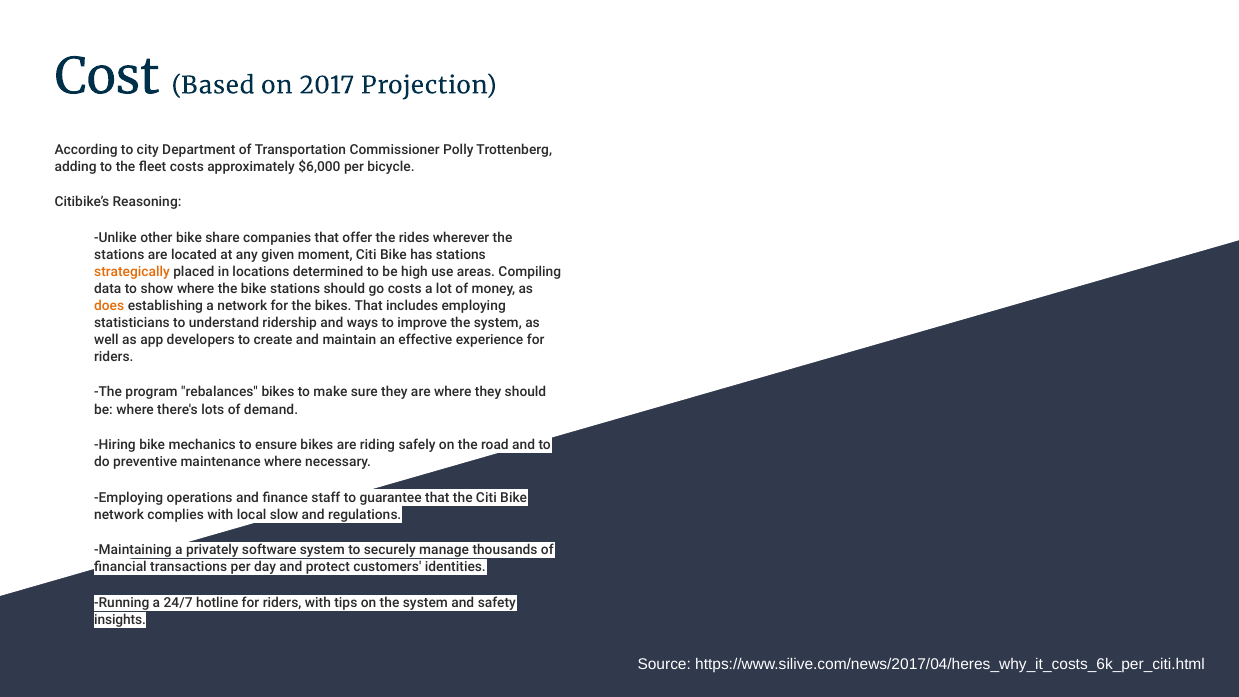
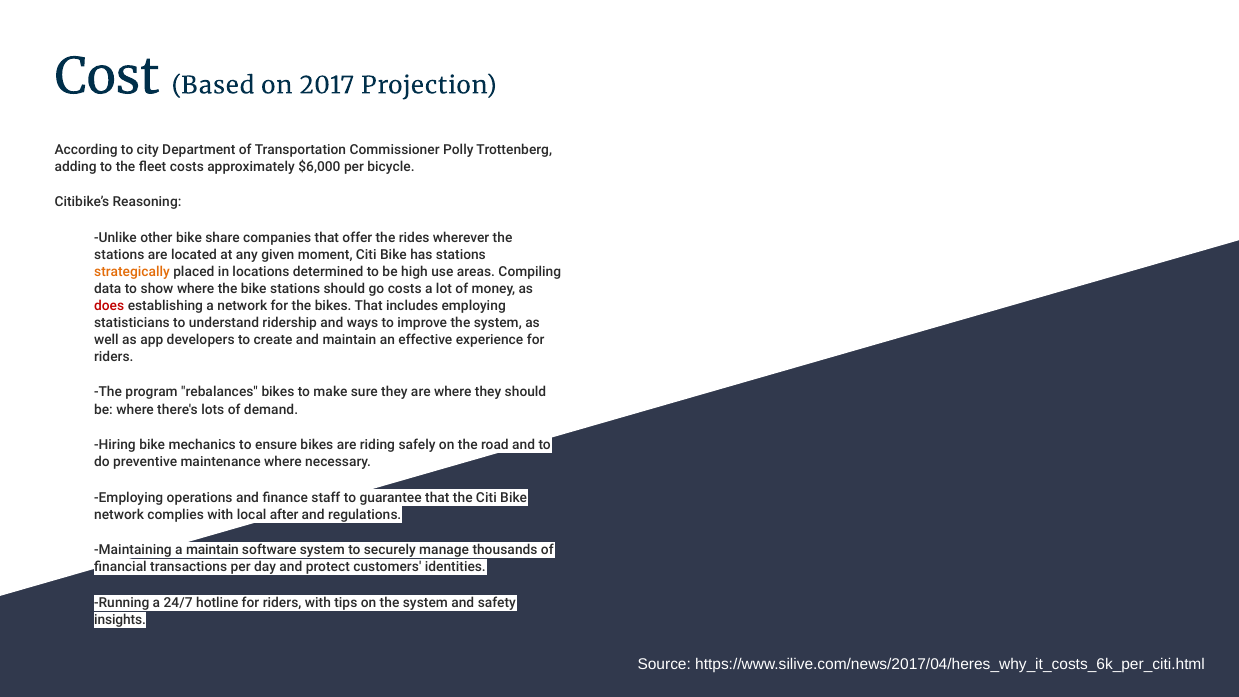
does colour: orange -> red (109, 306)
slow: slow -> after (284, 515)
a privately: privately -> maintain (212, 550)
